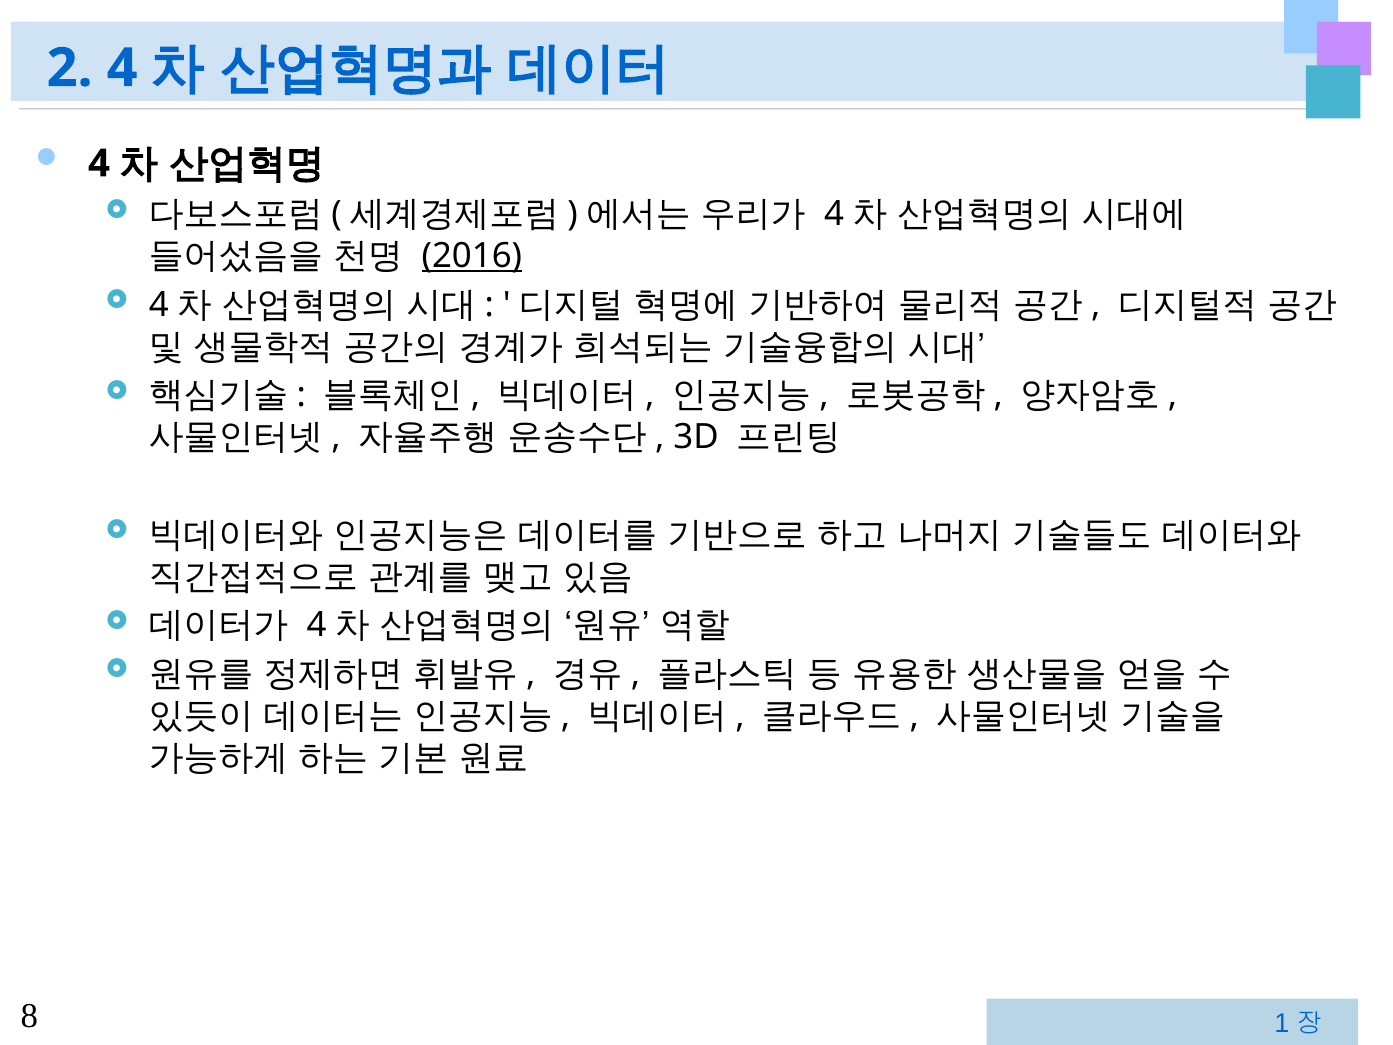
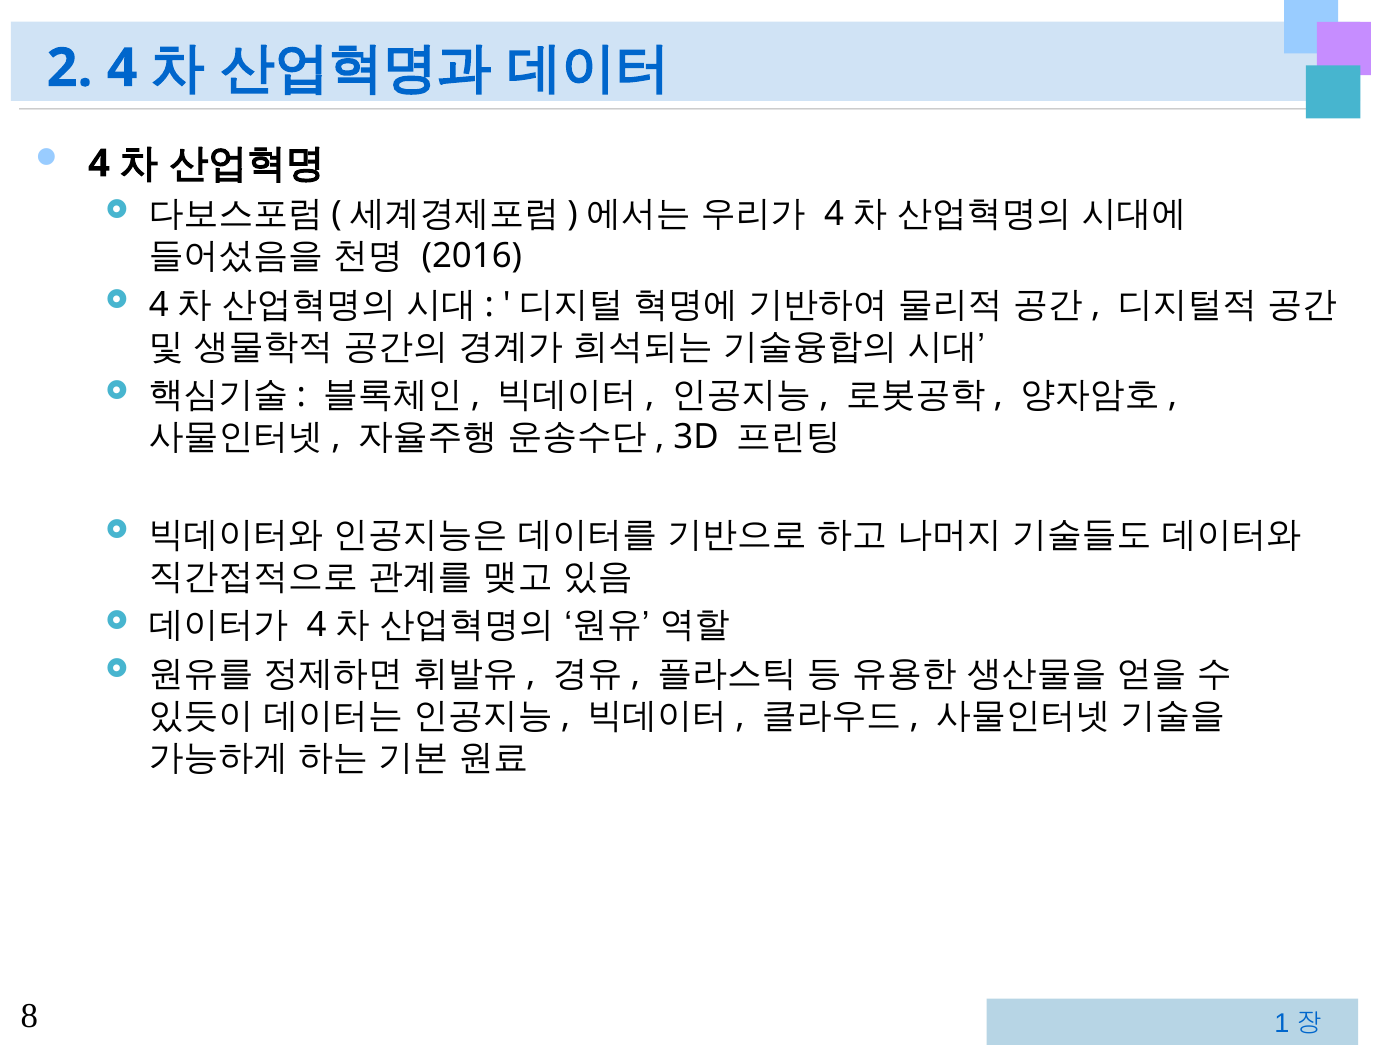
2016 underline: present -> none (472, 256)
